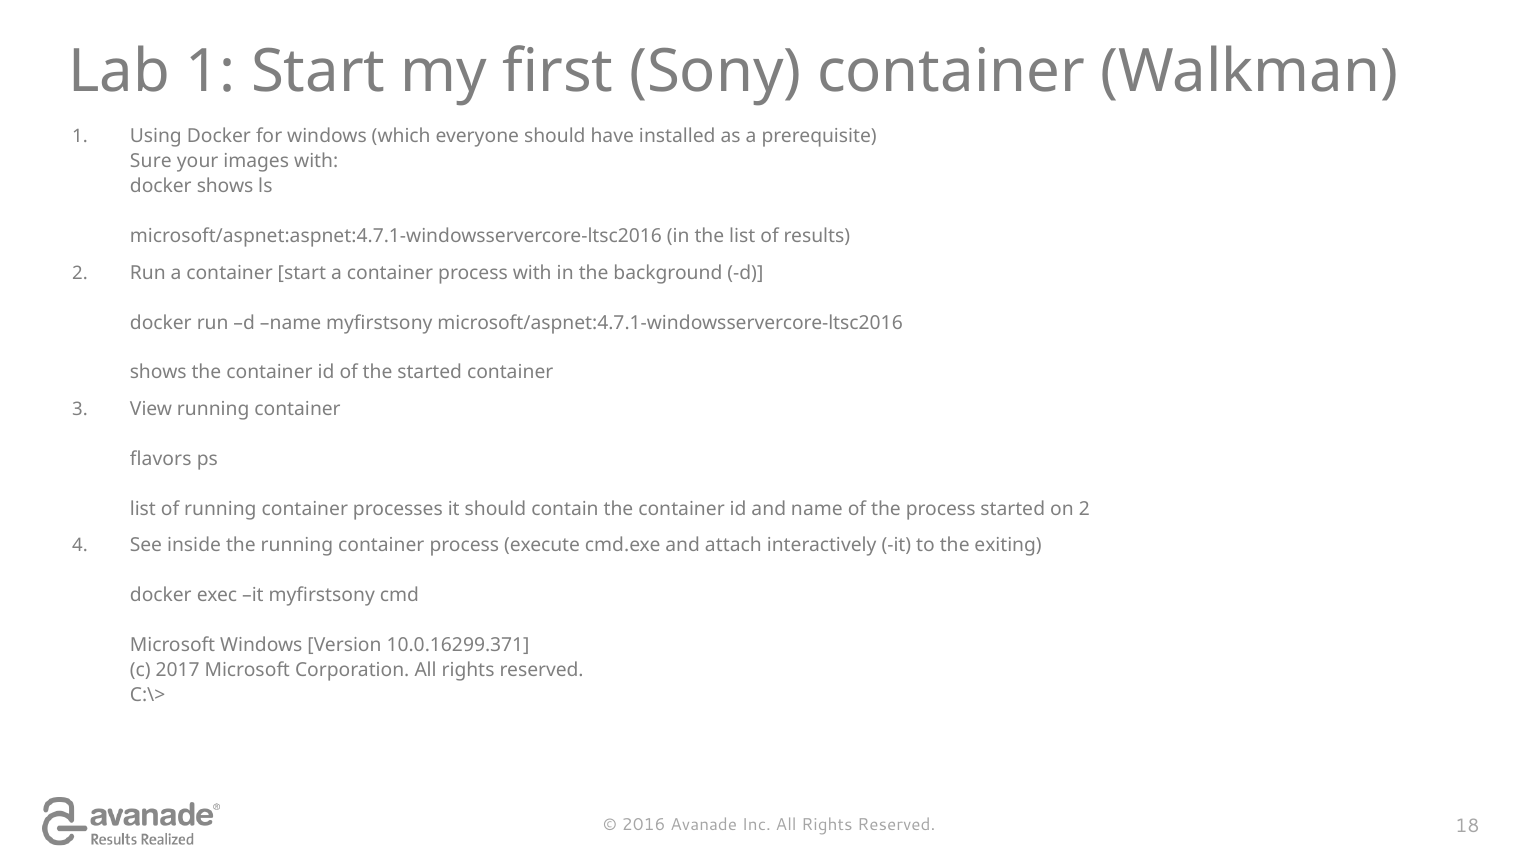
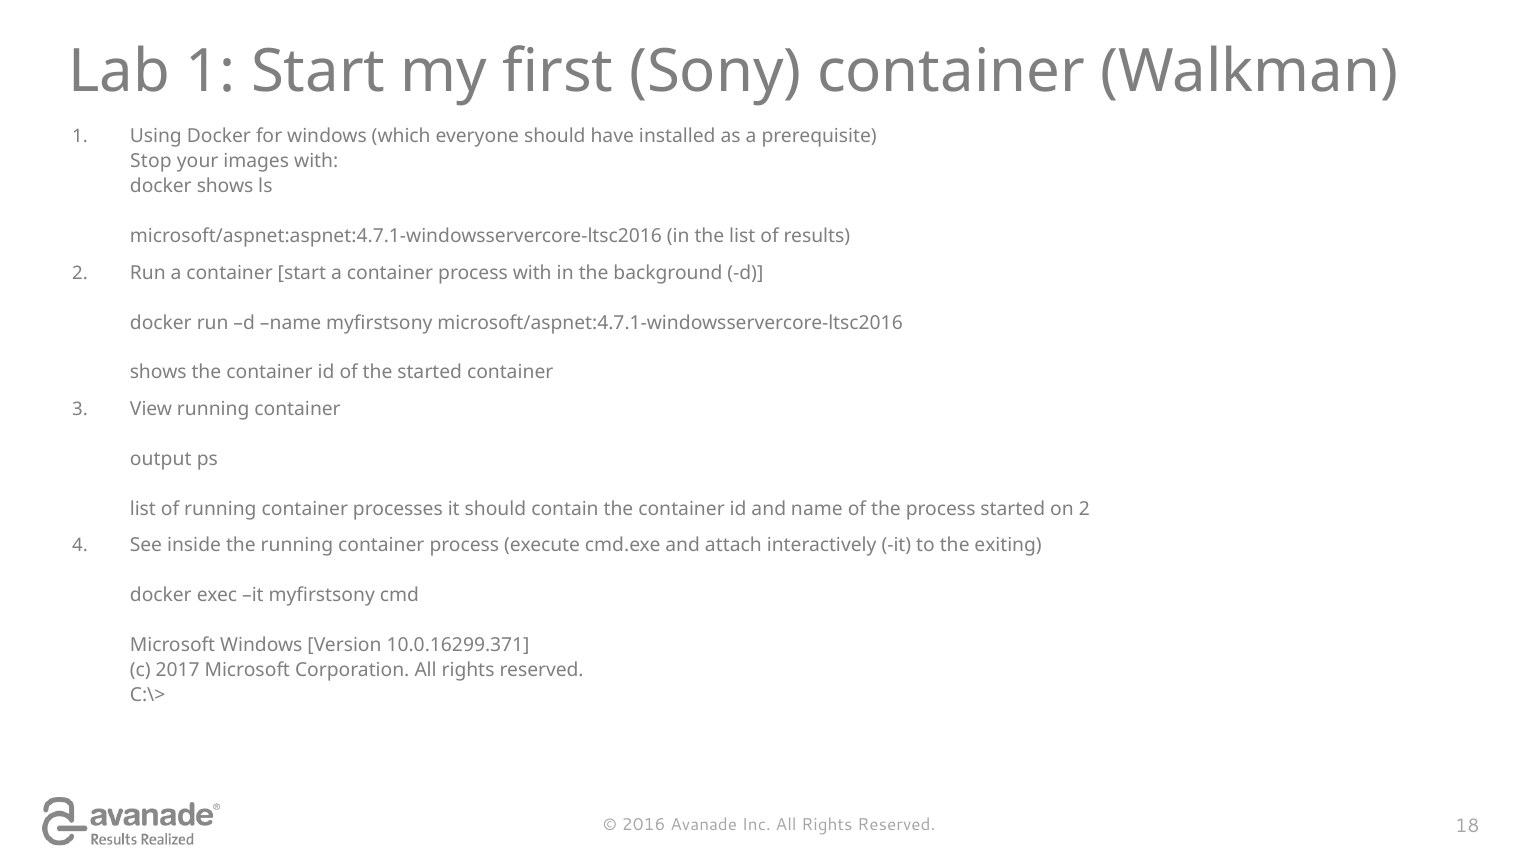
Sure: Sure -> Stop (151, 161)
flavors: flavors -> output (161, 459)
